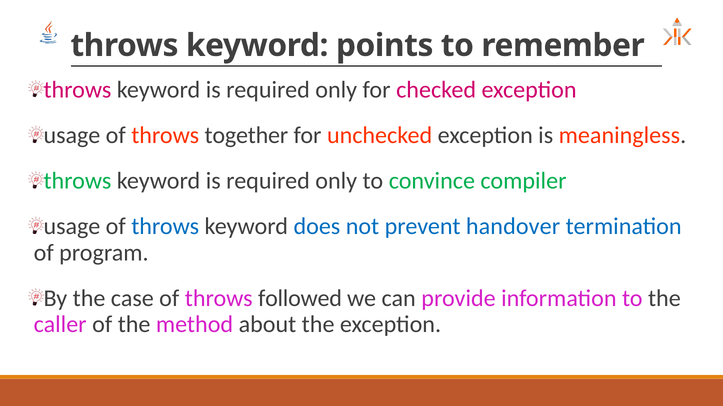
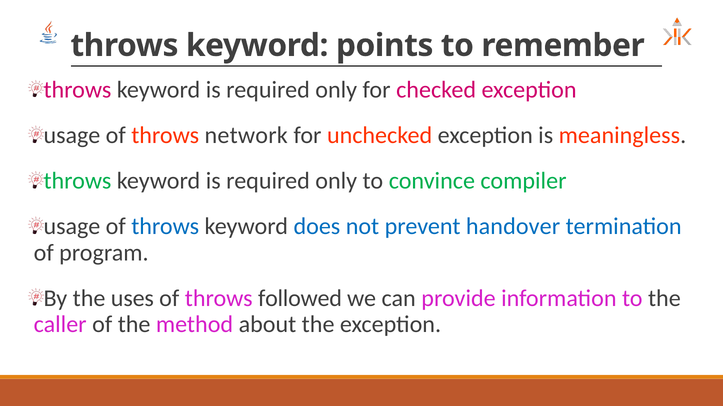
together: together -> network (246, 136)
case: case -> uses (132, 299)
